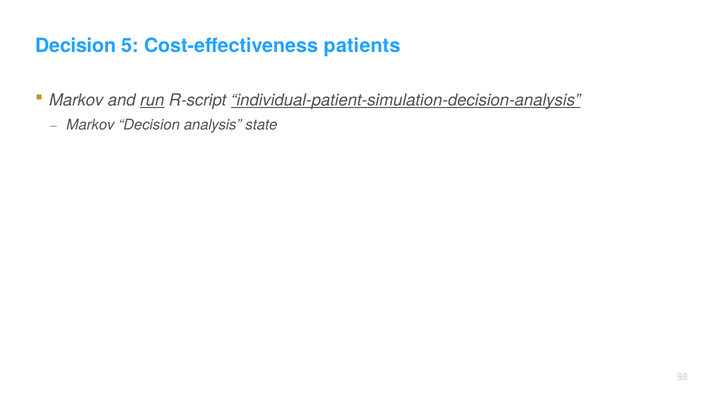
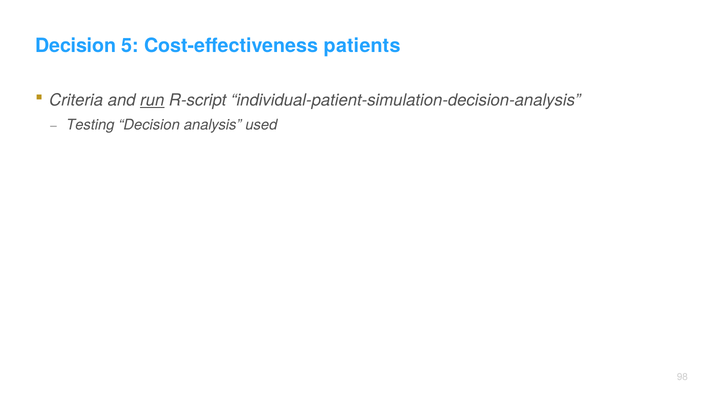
Markov: Markov -> Criteria (76, 100)
individual-patient-simulation-decision-analysis underline: present -> none (406, 100)
Markov: Markov -> Testing (90, 125)
state: state -> used (261, 125)
